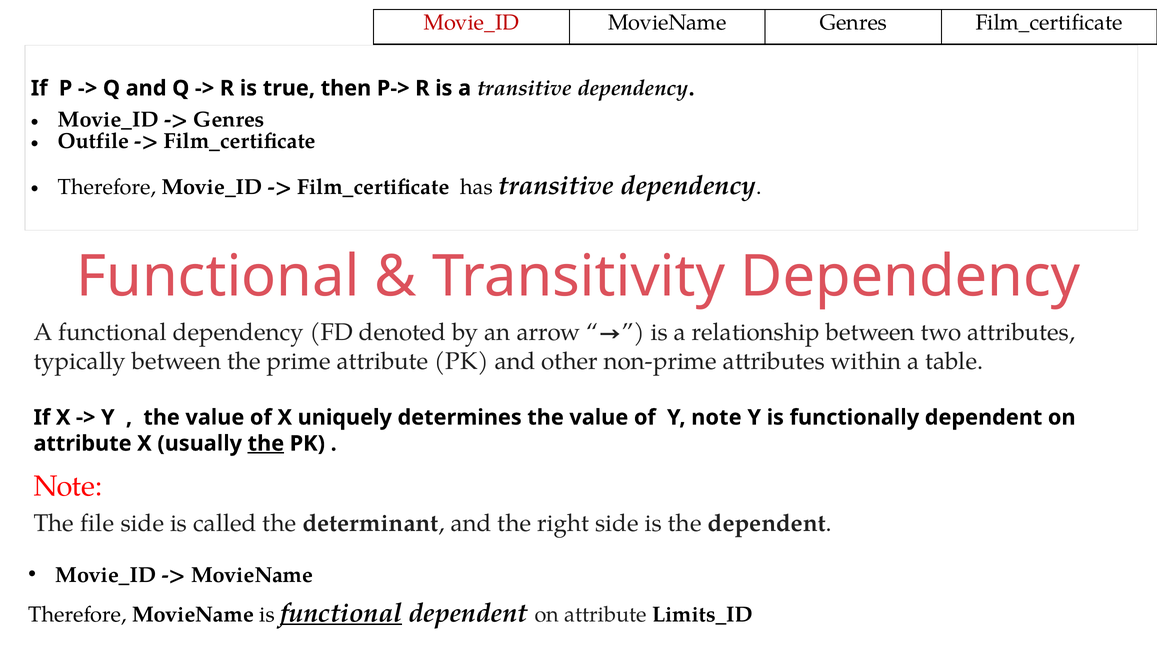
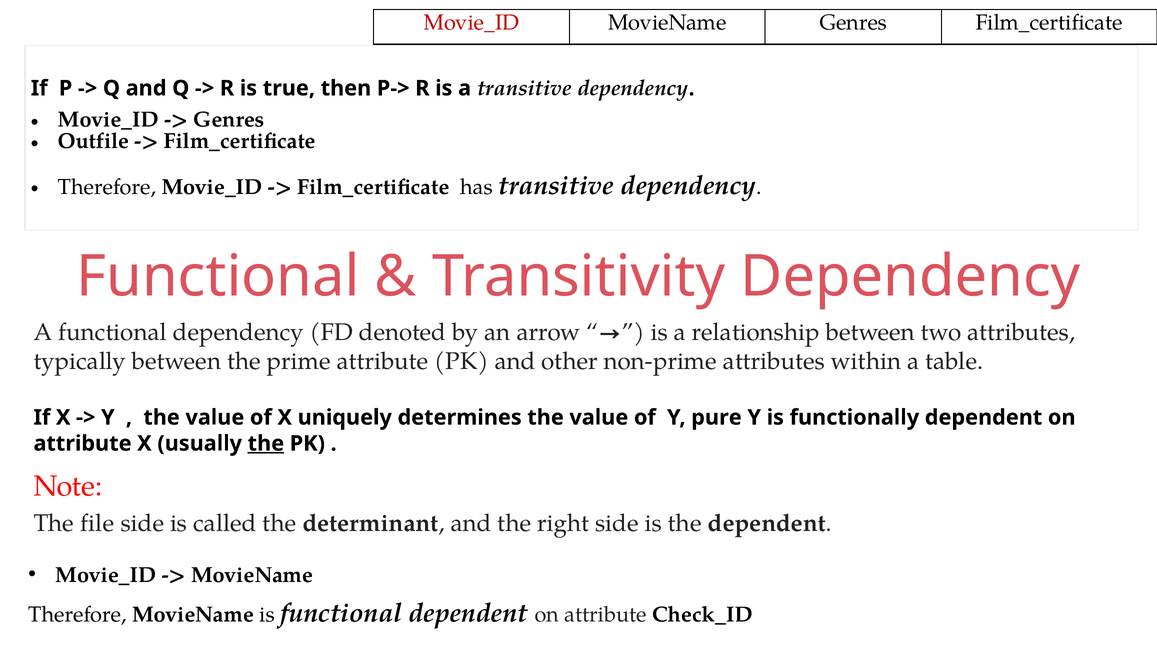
Y note: note -> pure (716, 417)
functional underline: present -> none (341, 613)
Limits_ID: Limits_ID -> Check_ID (702, 614)
